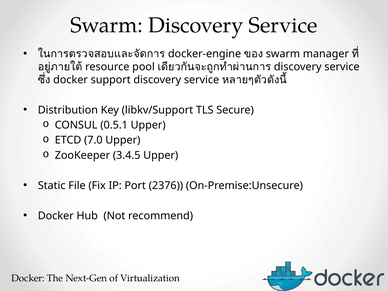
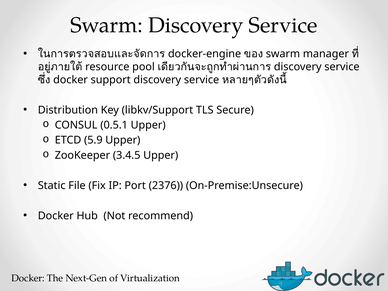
7.0: 7.0 -> 5.9 (93, 140)
